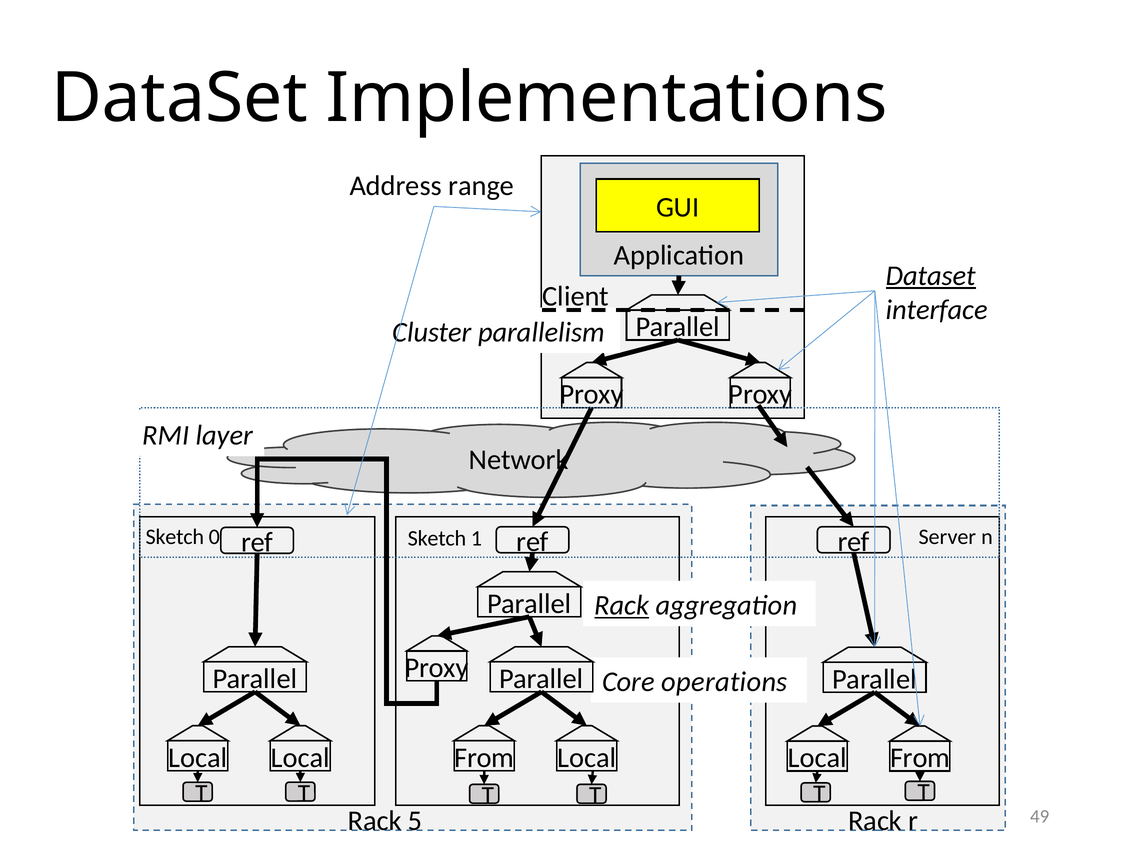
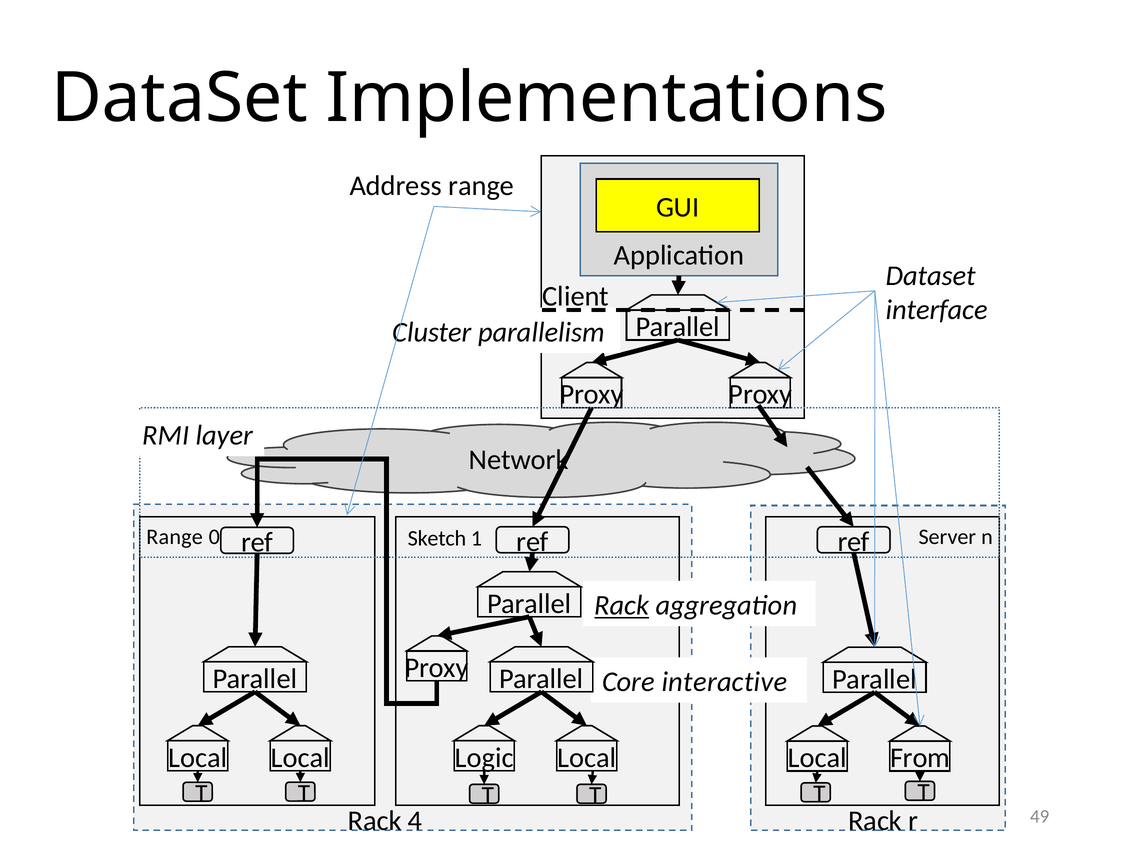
Dataset underline: present -> none (931, 275)
Sketch: Sketch -> Range (175, 536)
operations: operations -> interactive (724, 681)
Local Local From: From -> Logic (484, 757)
5: 5 -> 4 (415, 820)
